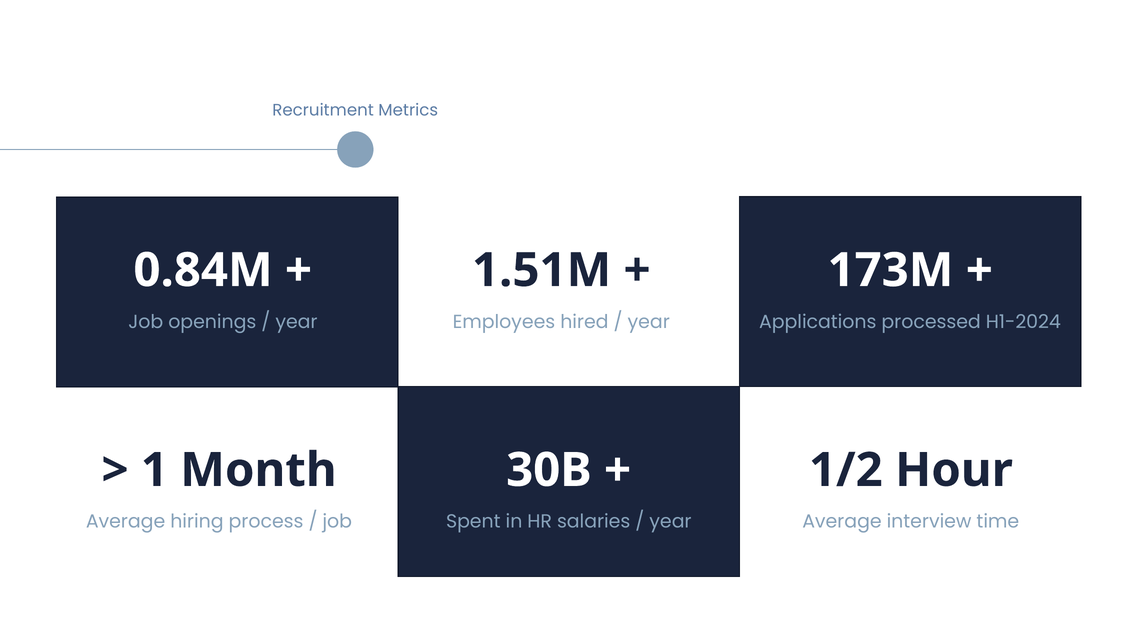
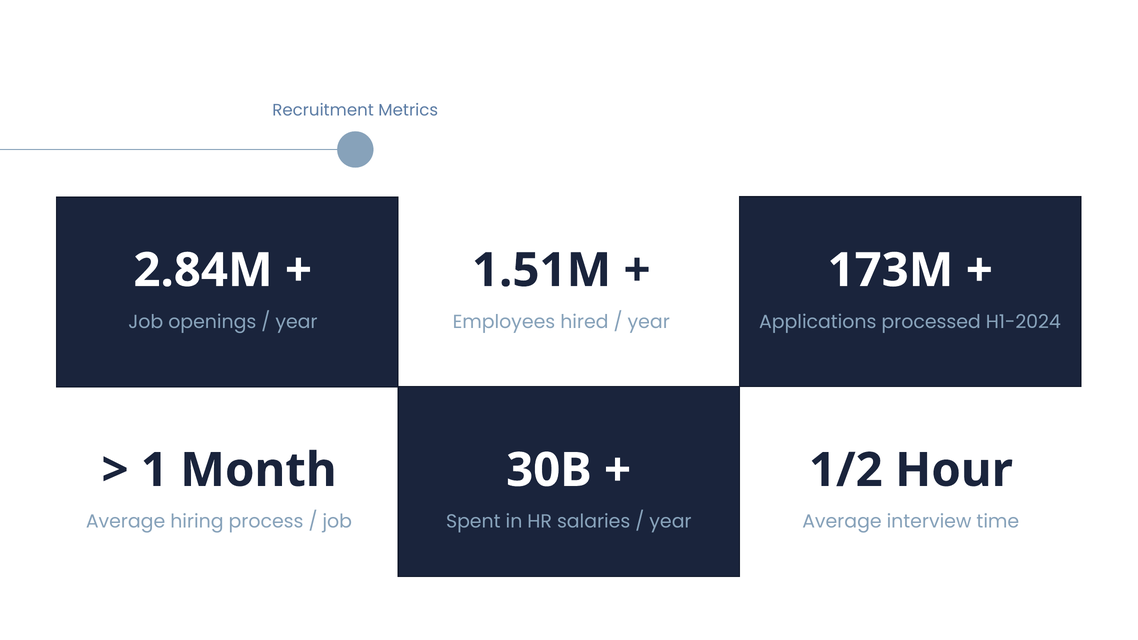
0.84M: 0.84M -> 2.84M (203, 270)
